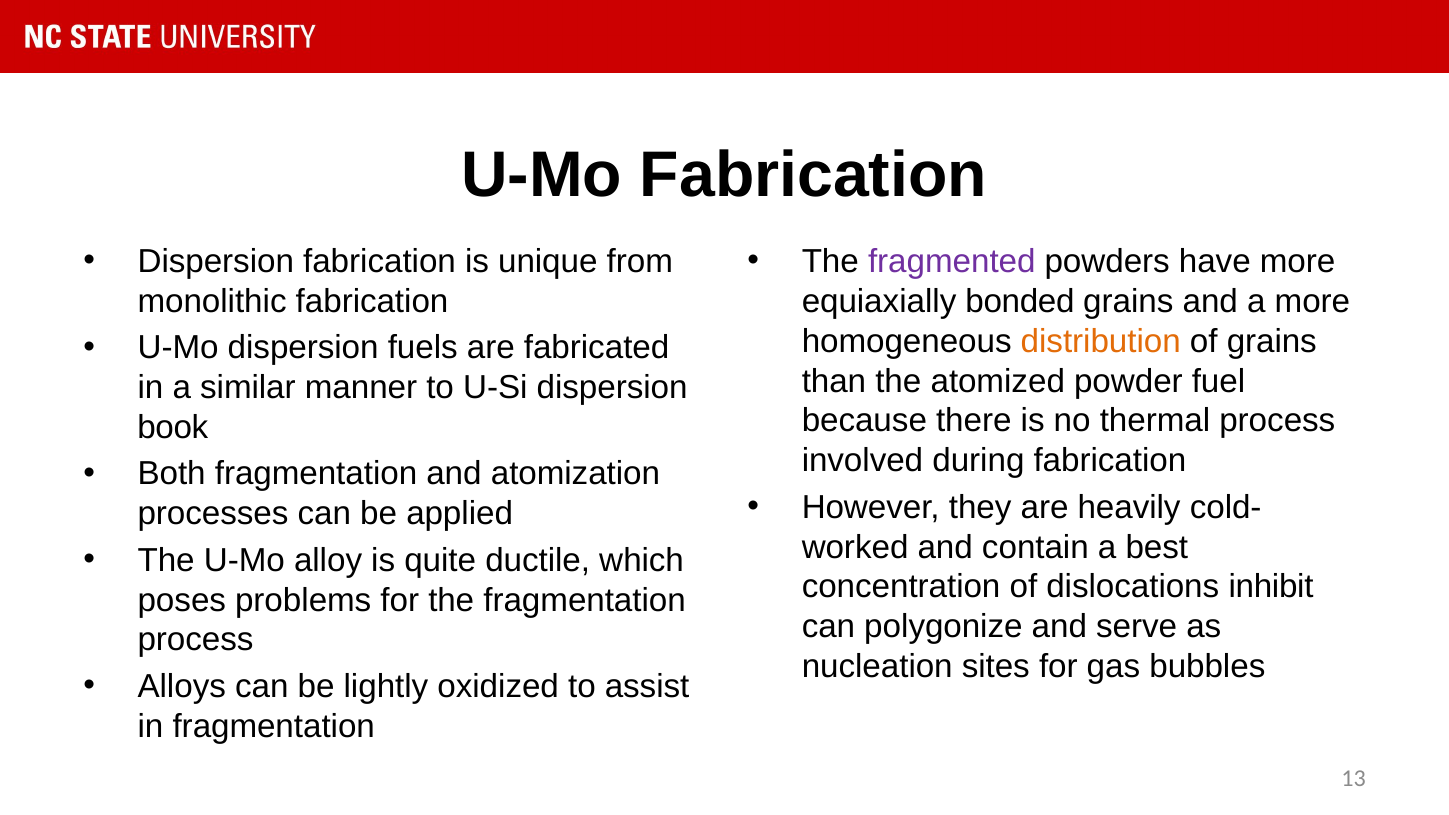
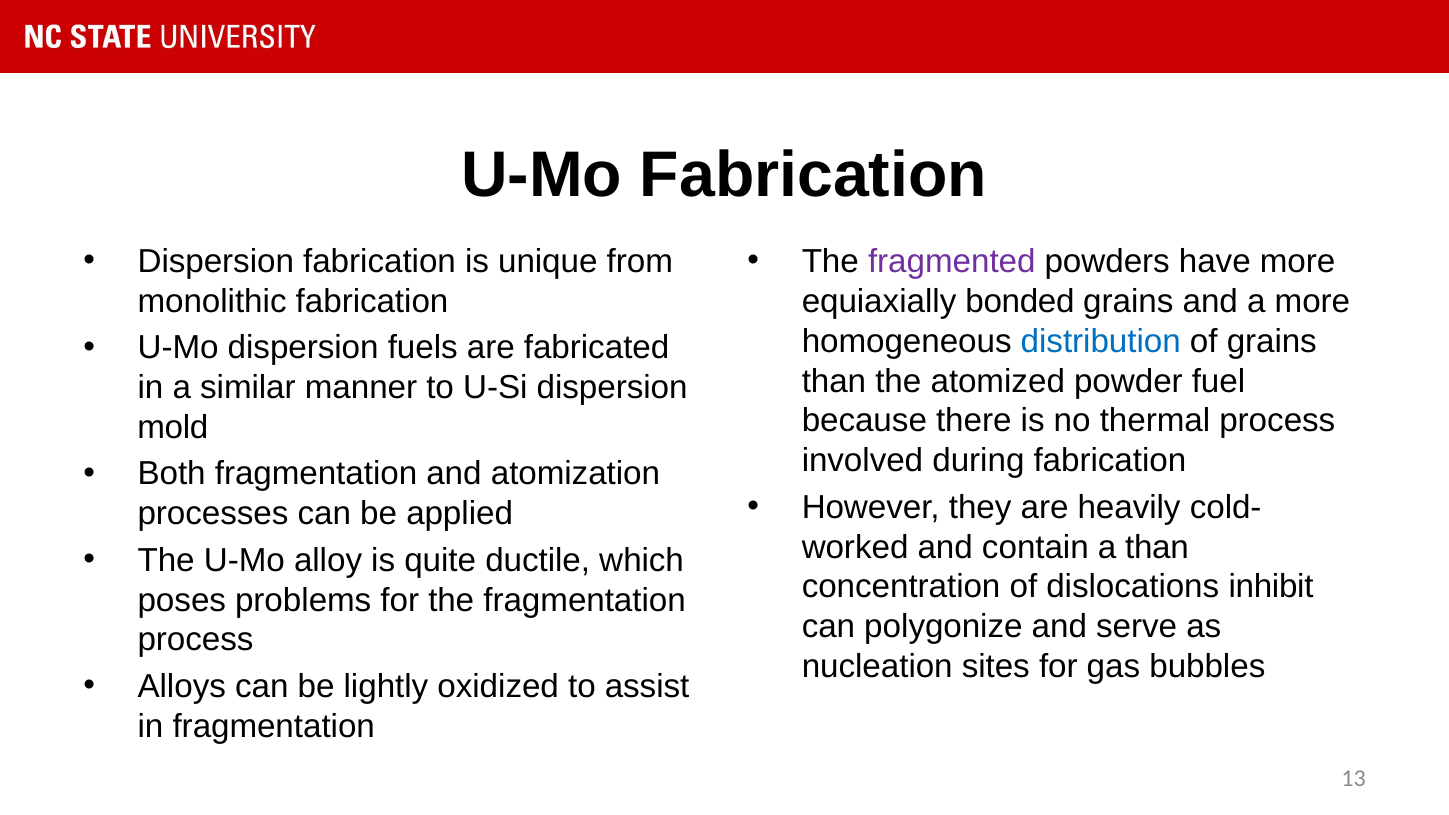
distribution colour: orange -> blue (1101, 341)
book: book -> mold (173, 428)
a best: best -> than (1157, 547)
